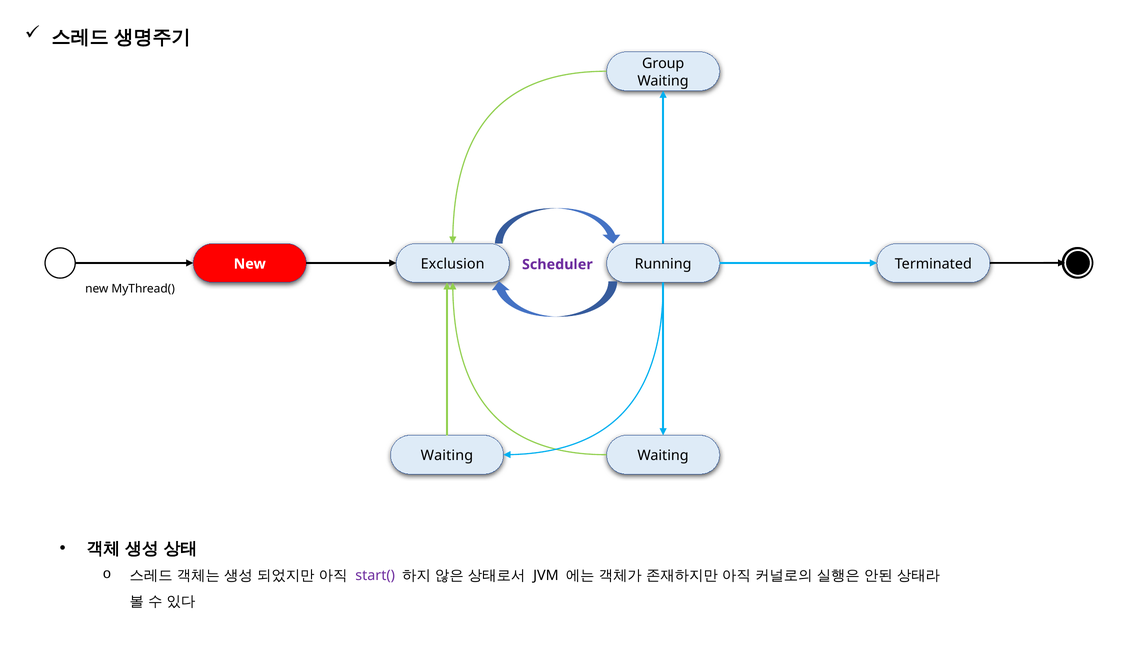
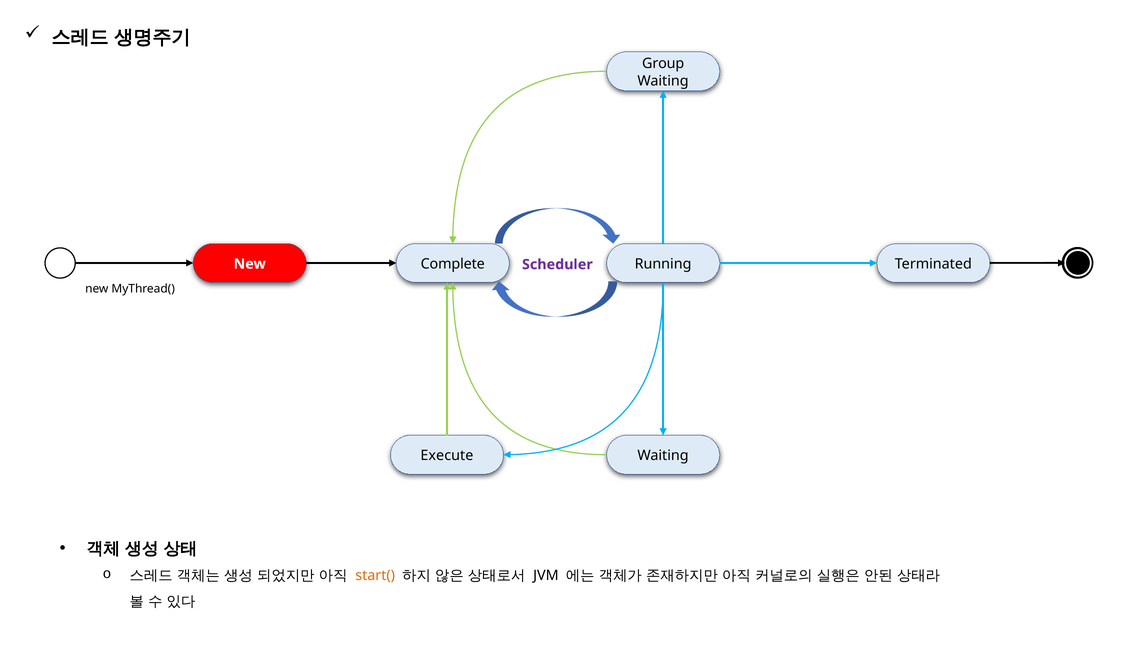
Exclusion: Exclusion -> Complete (453, 264)
Waiting: Waiting -> Execute (447, 455)
start( colour: purple -> orange (375, 575)
